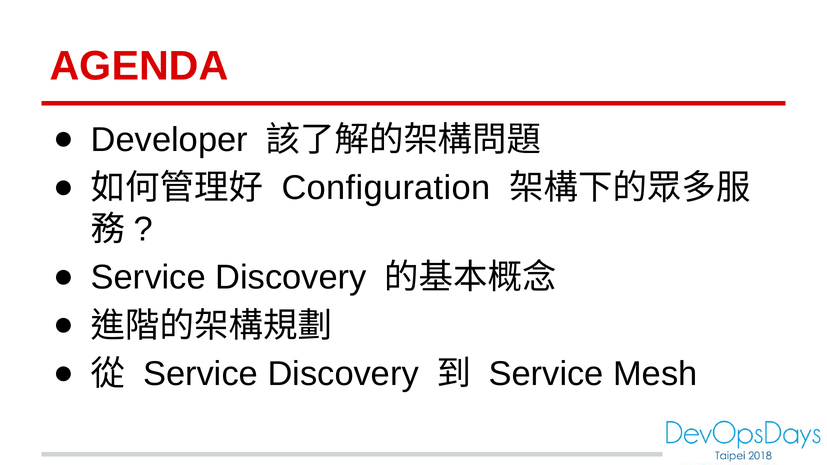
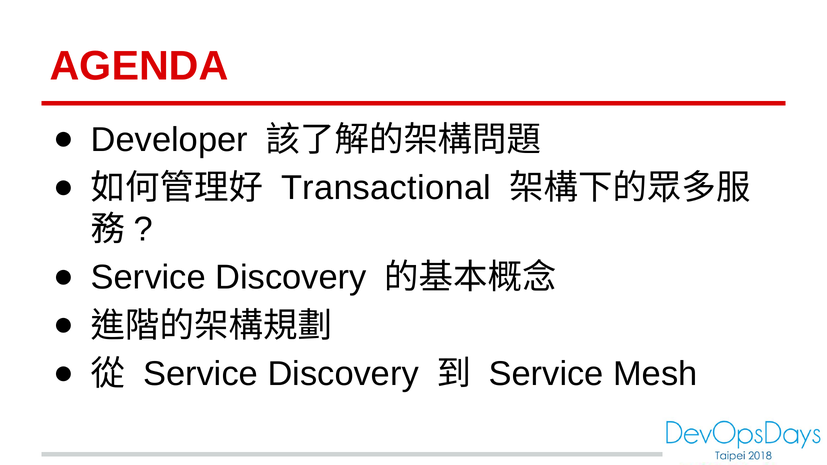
Configuration: Configuration -> Transactional (386, 188)
